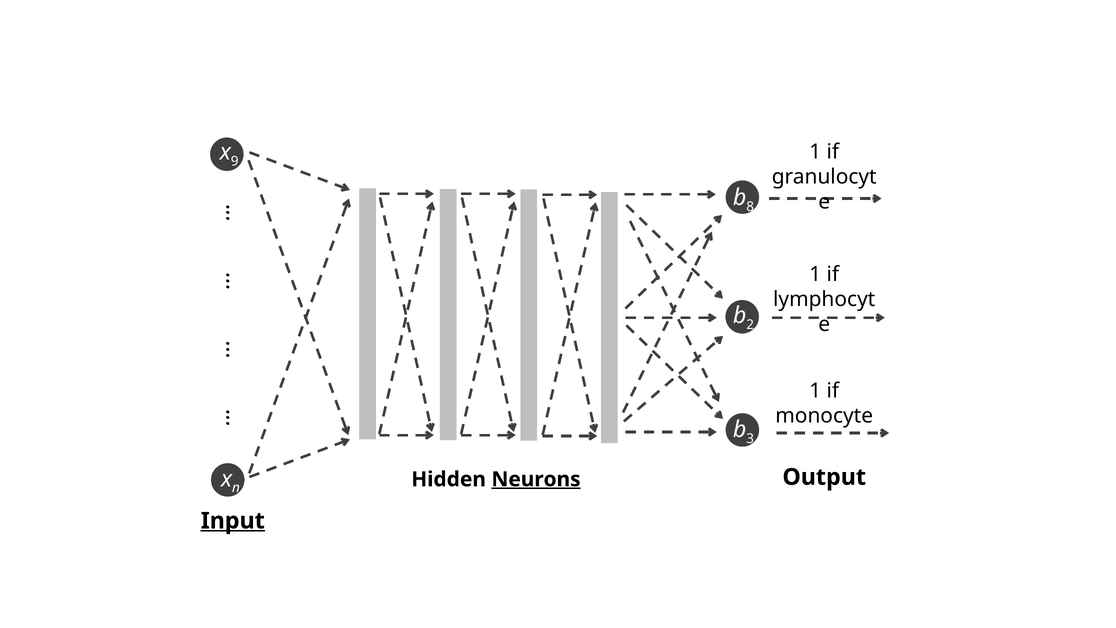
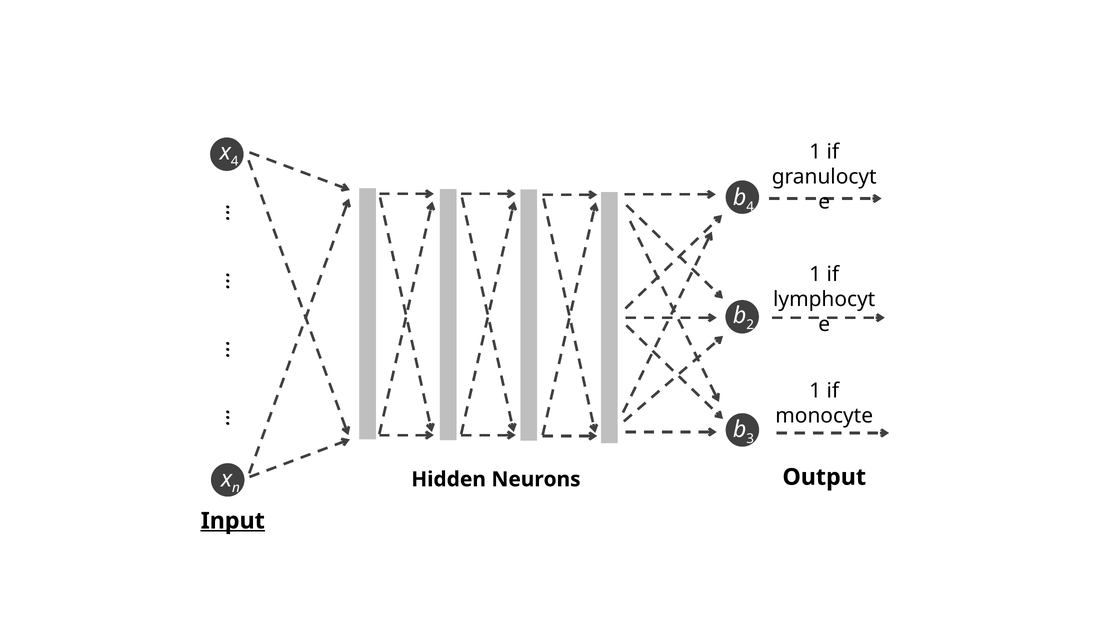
9: 9 -> 4 (235, 161)
8: 8 -> 4 (750, 207)
Neurons underline: present -> none (536, 479)
